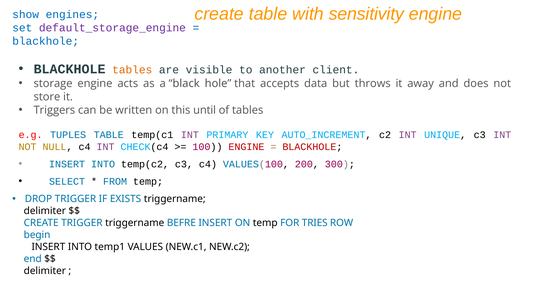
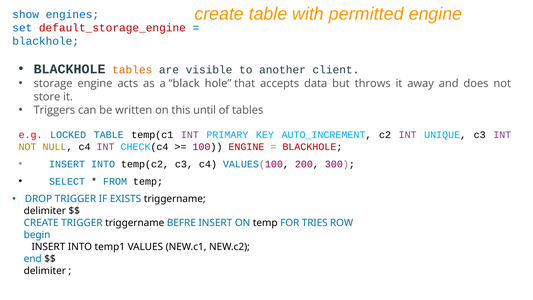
sensitivity: sensitivity -> permitted (366, 14)
default_storage_engine colour: purple -> red (112, 28)
TUPLES: TUPLES -> LOCKED (68, 135)
